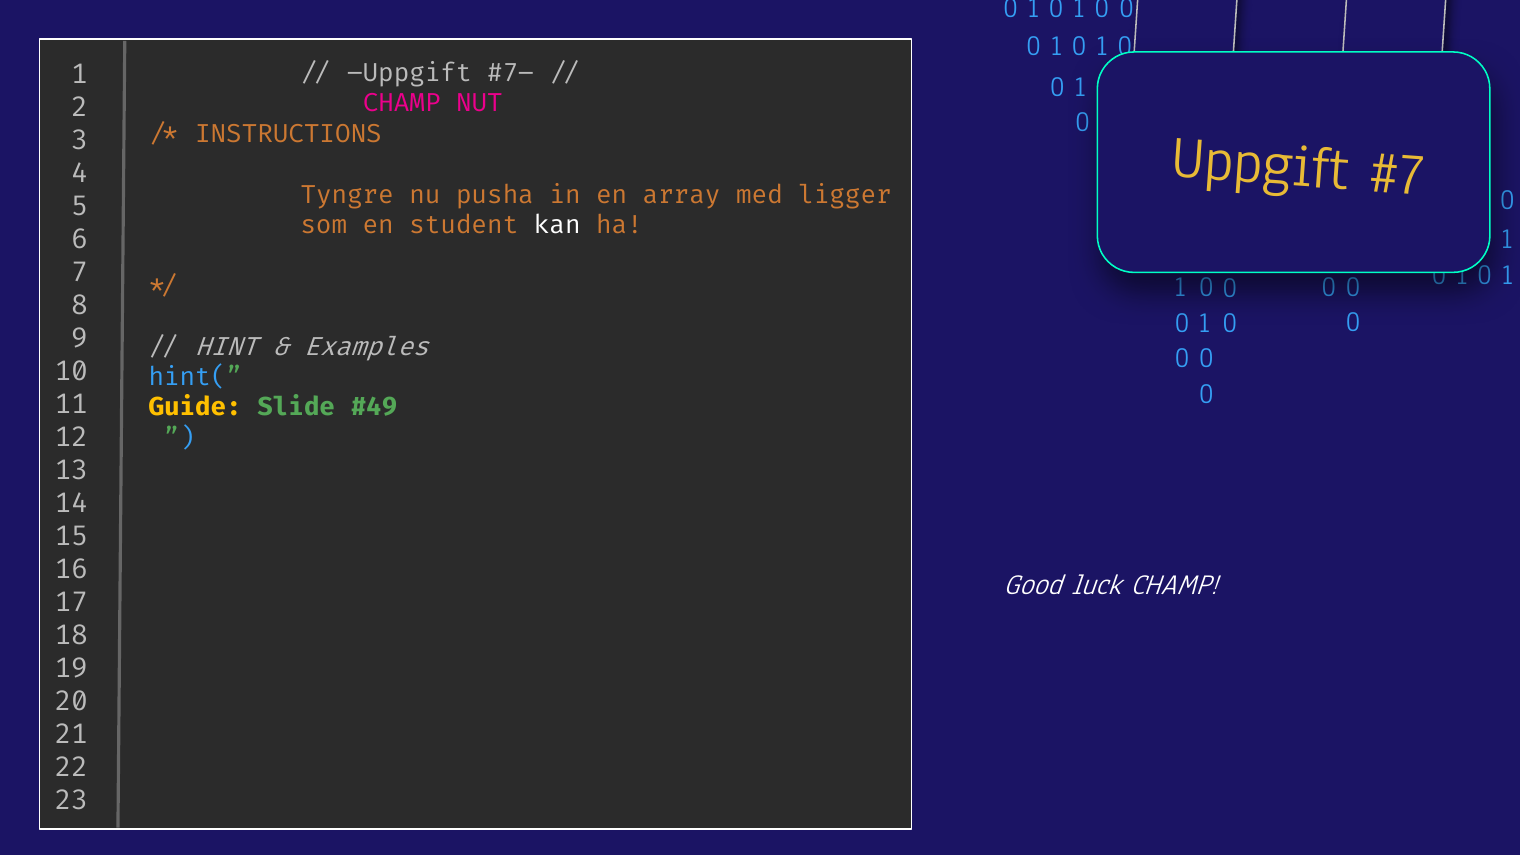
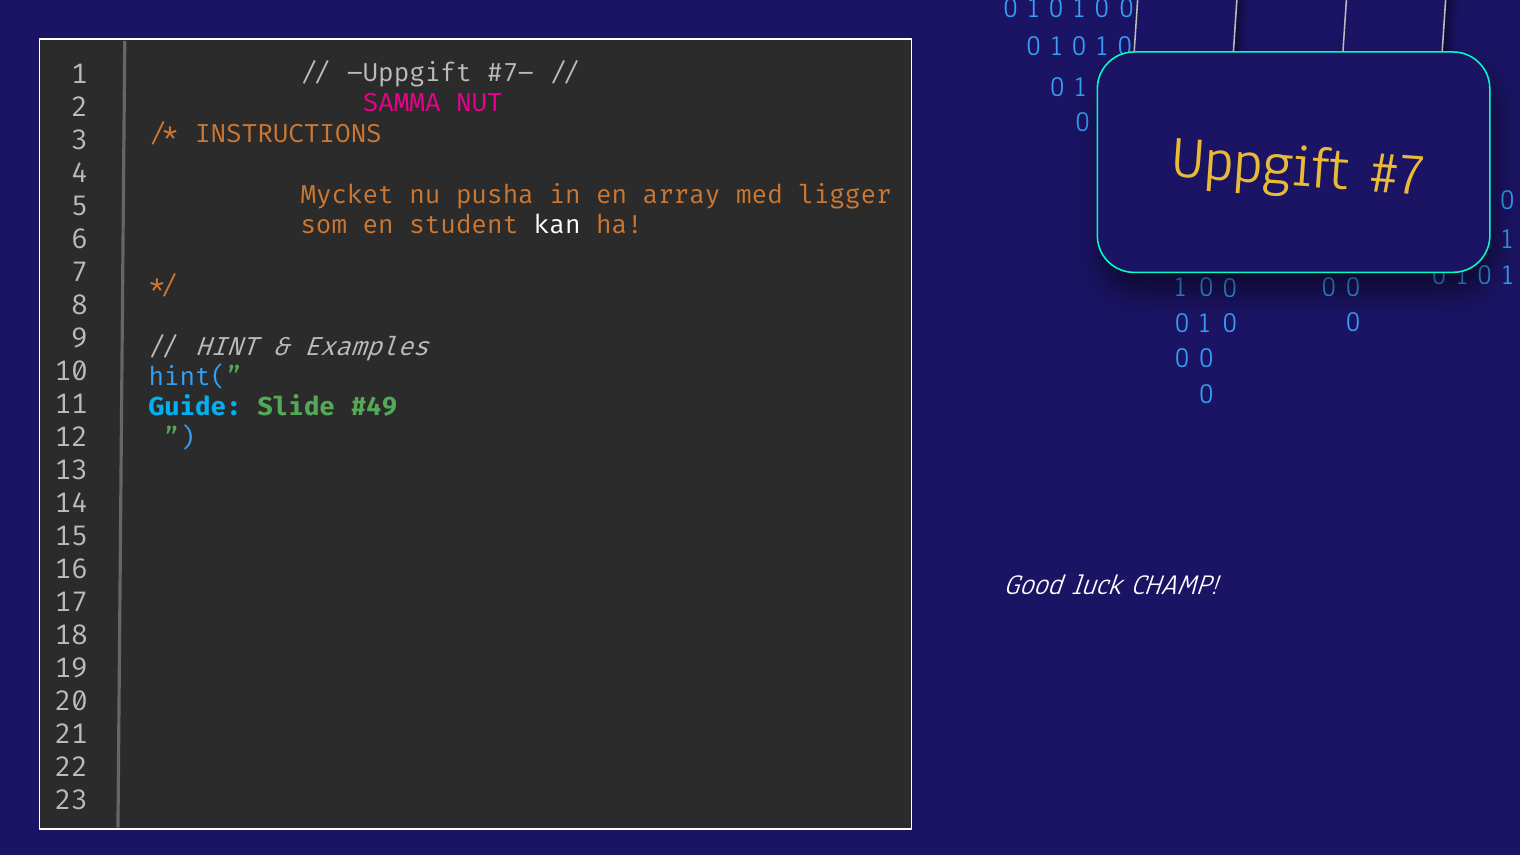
CHAMP: CHAMP -> SAMMA (402, 104)
Tyngre: Tyngre -> Mycket (347, 195)
Guide colour: yellow -> light blue (195, 408)
